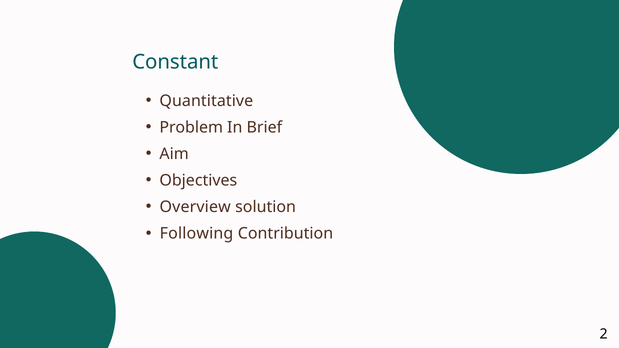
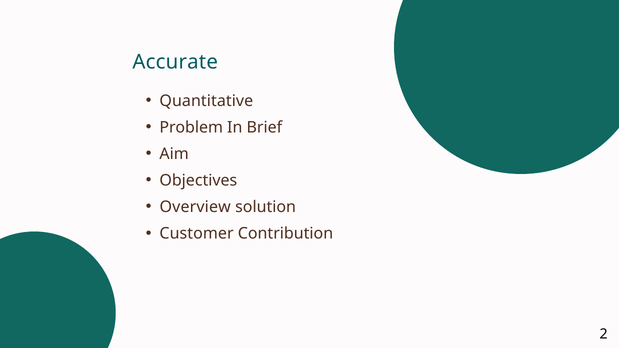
Constant: Constant -> Accurate (175, 62)
Following: Following -> Customer (197, 234)
